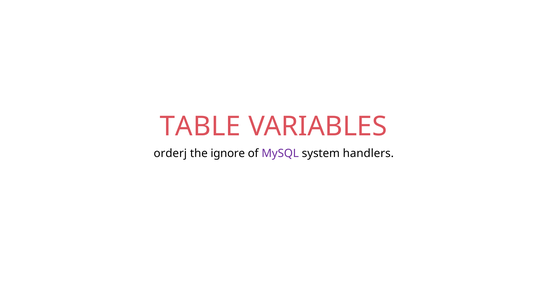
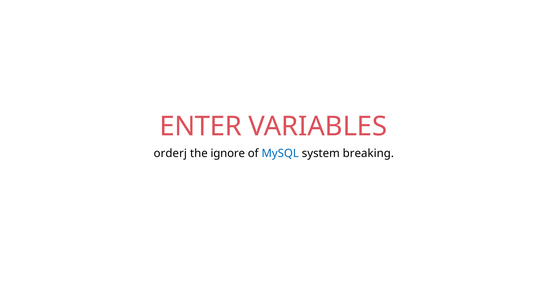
TABLE: TABLE -> ENTER (201, 126)
MySQL colour: purple -> blue (280, 153)
handlers: handlers -> breaking (368, 153)
